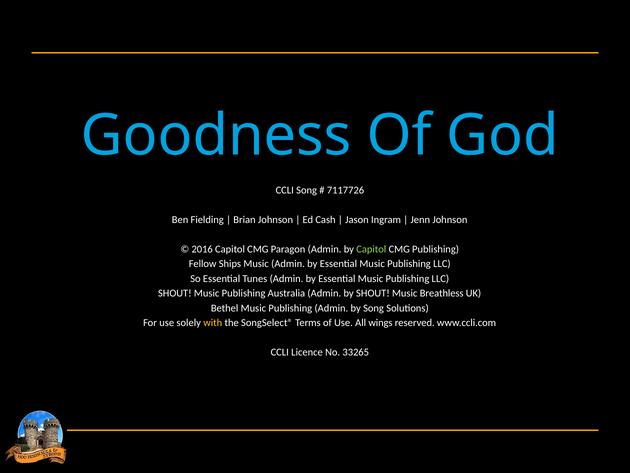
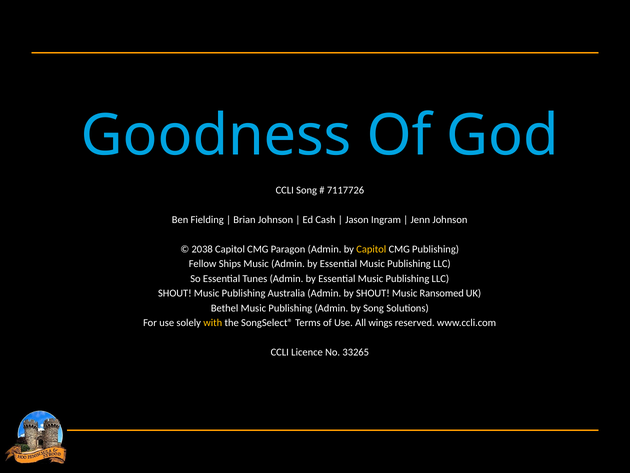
2016: 2016 -> 2038 (202, 249)
Capitol colour: light green -> yellow (371, 249)
Breathless: Breathless -> Ransomed (442, 293)
